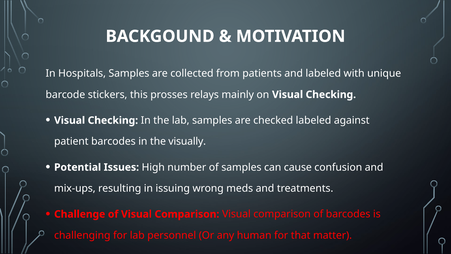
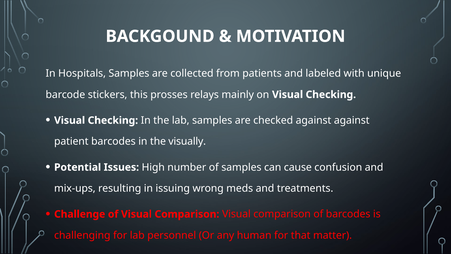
checked labeled: labeled -> against (313, 120)
